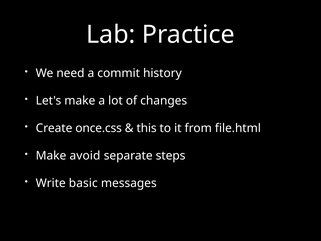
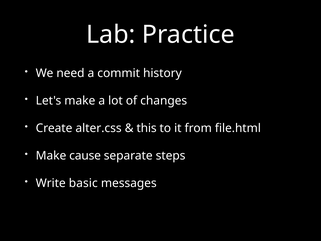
once.css: once.css -> alter.css (99, 128)
avoid: avoid -> cause (85, 156)
